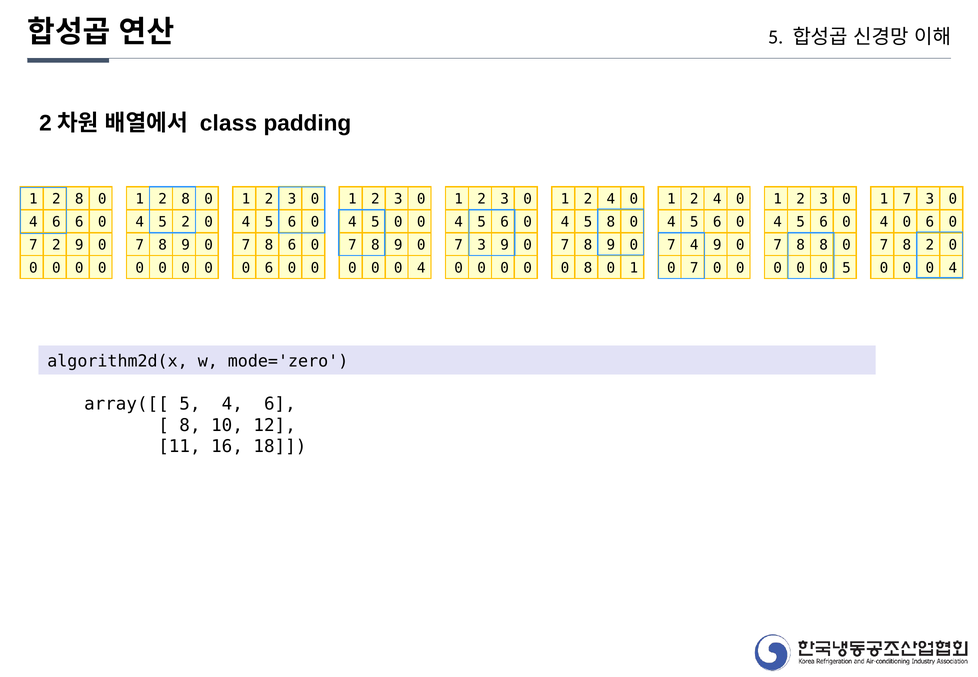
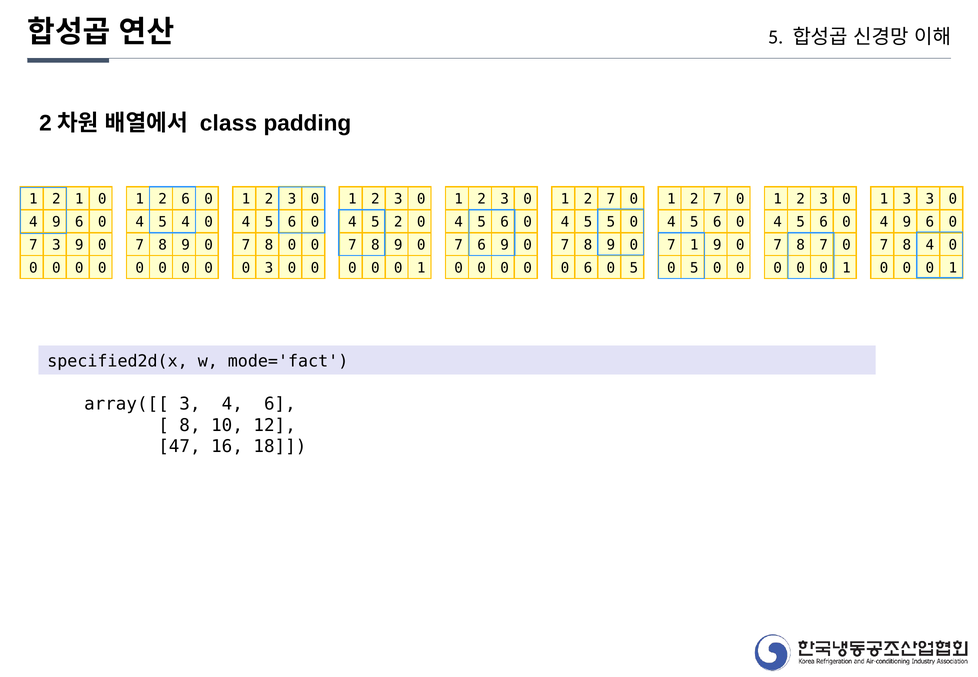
8: 8 -> 1 (79, 199)
8: 8 -> 6 (186, 199)
4: 4 -> 7 (611, 199)
4: 4 -> 7 (717, 199)
1 7: 7 -> 3 (907, 199)
6: 6 -> 9 (56, 222)
5 2: 2 -> 4 (186, 222)
5 0: 0 -> 2 (398, 222)
5 8: 8 -> 5 (611, 222)
0: 0 -> 9 (907, 222)
7 2: 2 -> 3 (56, 245)
8 6: 6 -> 0 (292, 245)
3: 3 -> 6 (482, 245)
7 4: 4 -> 1 (694, 245)
8 8: 8 -> 7 (824, 245)
8 2: 2 -> 4 (930, 245)
6: 6 -> 3 (269, 268)
4: 4 -> 1 (421, 268)
0 8: 8 -> 6 (588, 268)
1: 1 -> 5 (634, 268)
7: 7 -> 5 (694, 268)
5: 5 -> 1 (847, 268)
4: 4 -> 1 (953, 268)
algorithm2d(x: algorithm2d(x -> specified2d(x (118, 361)
mode='zero: mode='zero -> mode='fact (288, 361)
array([[ 5: 5 -> 3 (190, 404)
11: 11 -> 47 (179, 446)
